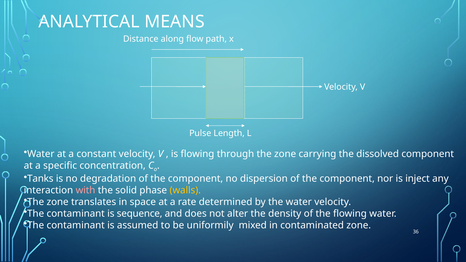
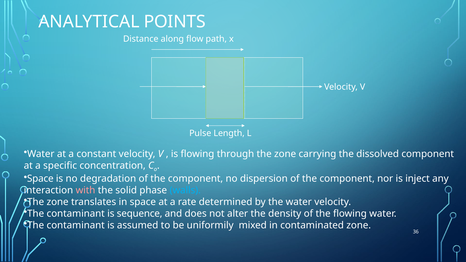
MEANS: MEANS -> POINTS (175, 22)
Tanks: Tanks -> Space (40, 179)
walls colour: yellow -> light blue (185, 190)
